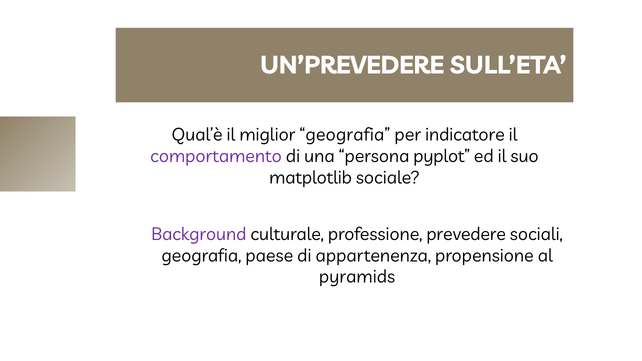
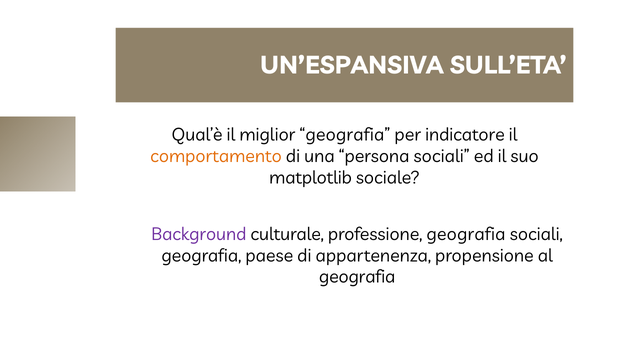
UN’PREVEDERE: UN’PREVEDERE -> UN’ESPANSIVA (352, 65)
comportamento colour: purple -> orange (216, 157)
persona pyplot: pyplot -> sociali (442, 157)
professione prevedere: prevedere -> geografia (466, 234)
pyramids: pyramids -> geografia (357, 277)
